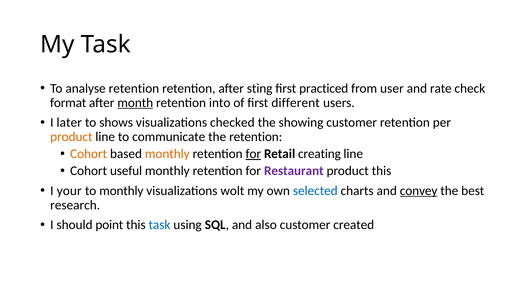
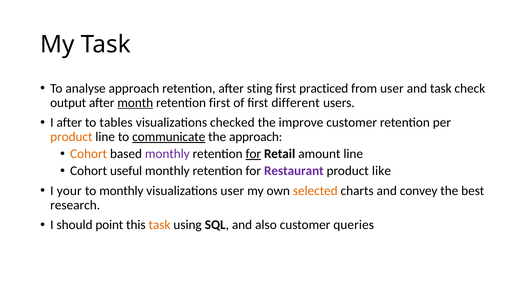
analyse retention: retention -> approach (134, 88)
and rate: rate -> task (441, 88)
format: format -> output (68, 103)
retention into: into -> first (220, 103)
I later: later -> after (69, 122)
shows: shows -> tables (116, 122)
showing: showing -> improve (301, 122)
communicate underline: none -> present (169, 137)
the retention: retention -> approach (256, 137)
monthly colour: orange -> purple (167, 154)
creating: creating -> amount (319, 154)
product this: this -> like (381, 171)
visualizations wolt: wolt -> user (232, 190)
selected colour: blue -> orange (315, 190)
convey underline: present -> none (419, 190)
task colour: blue -> orange (160, 225)
created: created -> queries (354, 225)
